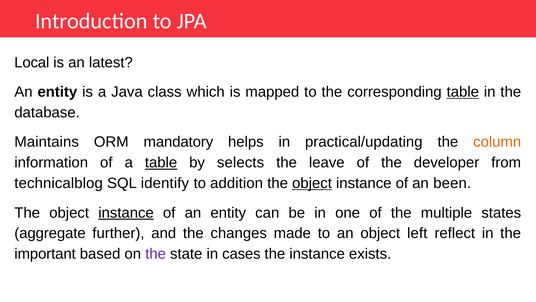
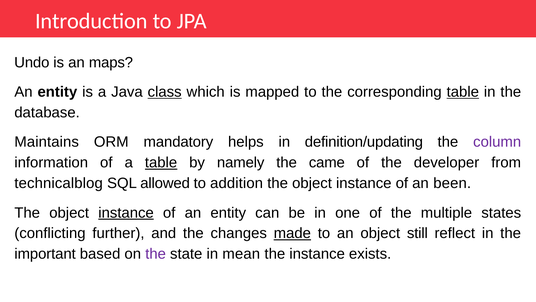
Local: Local -> Undo (32, 62)
latest: latest -> maps (111, 62)
class underline: none -> present (165, 92)
practical/updating: practical/updating -> definition/updating (364, 142)
column colour: orange -> purple (497, 142)
selects: selects -> namely (241, 162)
leave: leave -> came (327, 162)
identify: identify -> allowed (165, 183)
object underline: present -> none (312, 183)
aggregate: aggregate -> conflicting (50, 233)
made underline: none -> present (292, 233)
left: left -> still (417, 233)
cases: cases -> mean (241, 254)
